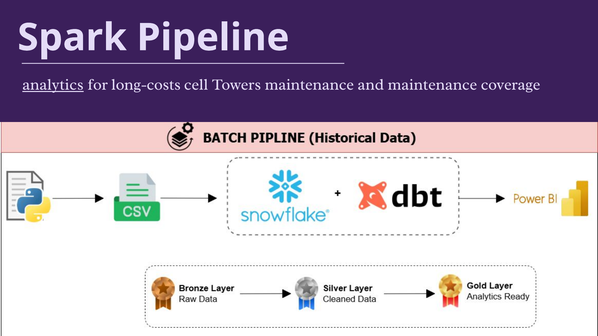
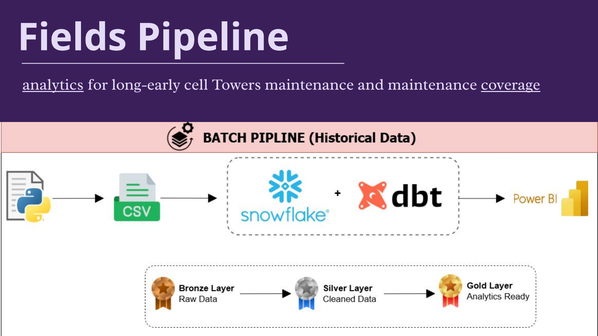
Spark: Spark -> Fields (72, 38)
long-costs: long-costs -> long-early (146, 85)
coverage underline: none -> present (511, 85)
